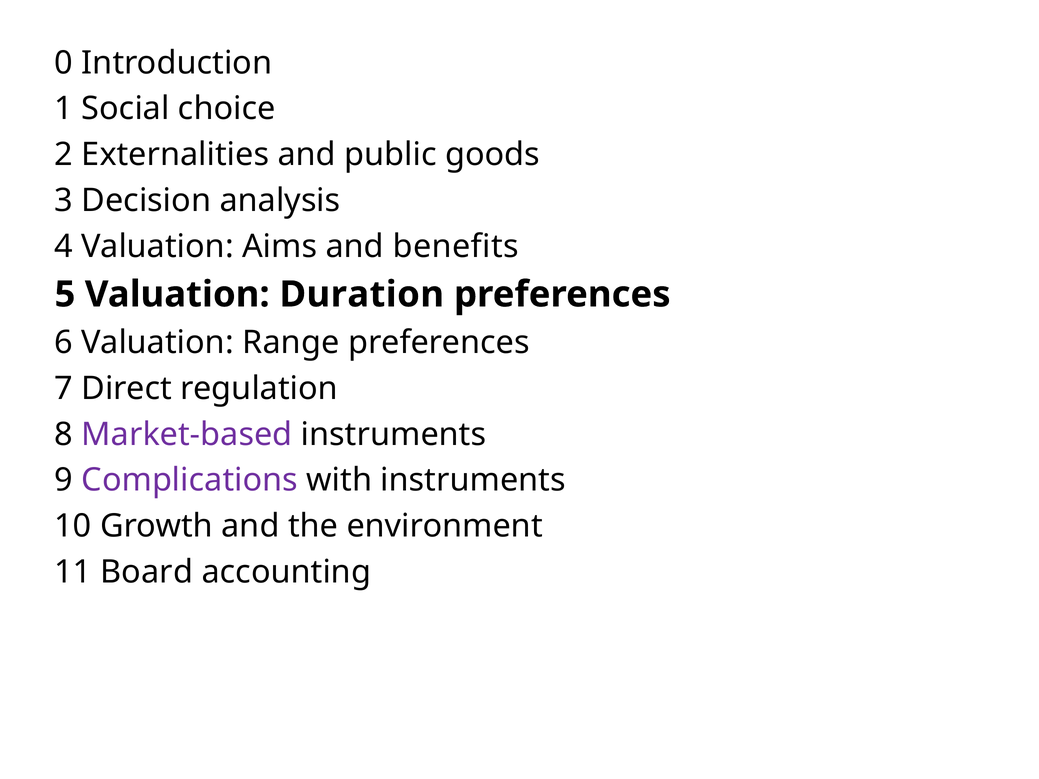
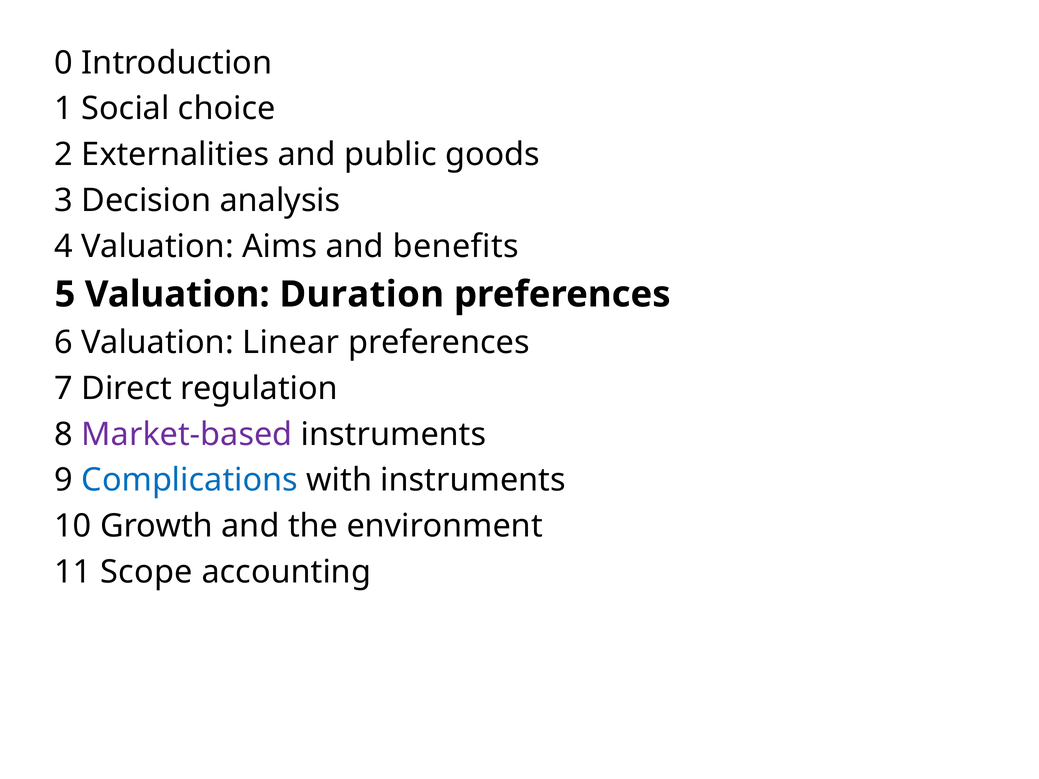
Range: Range -> Linear (291, 343)
Complications colour: purple -> blue (190, 480)
Board: Board -> Scope (146, 572)
